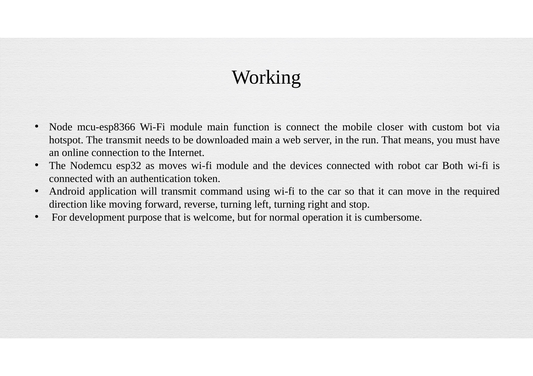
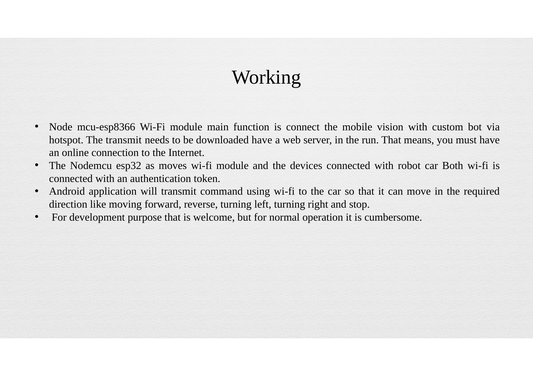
closer: closer -> vision (390, 127)
downloaded main: main -> have (262, 140)
